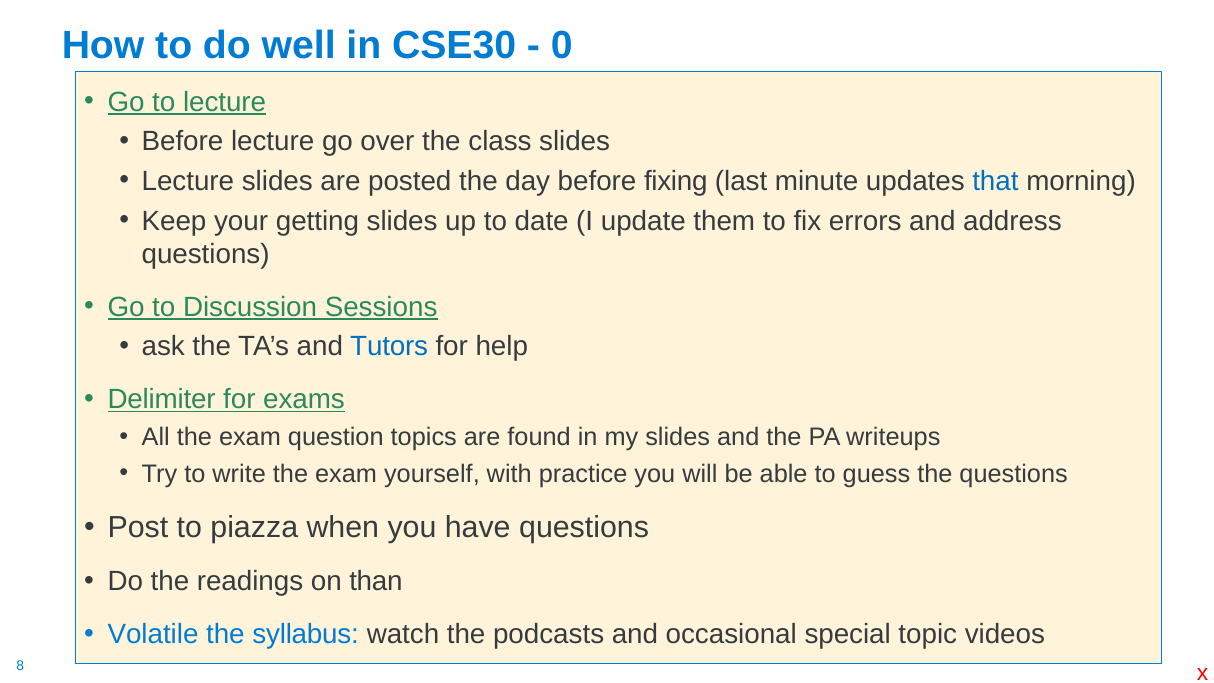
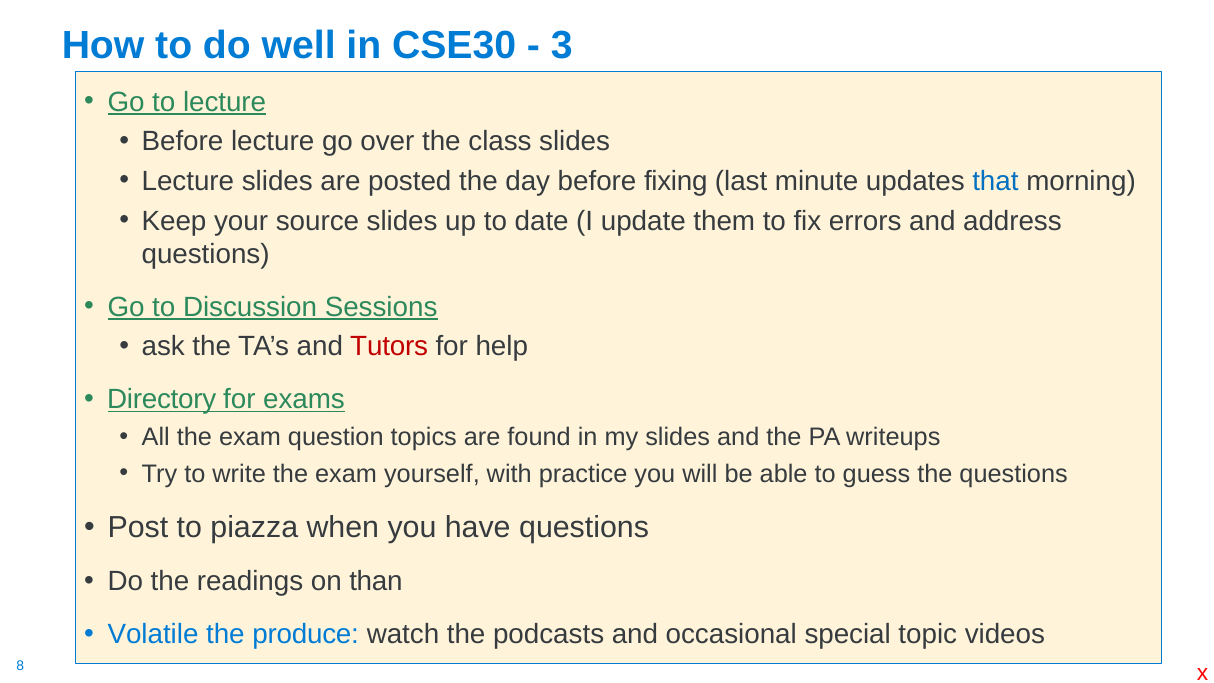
0: 0 -> 3 (562, 46)
getting: getting -> source (317, 221)
Tutors colour: blue -> red (389, 347)
Delimiter: Delimiter -> Directory (162, 399)
syllabus: syllabus -> produce (306, 634)
